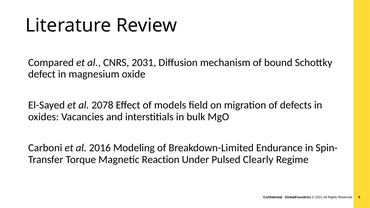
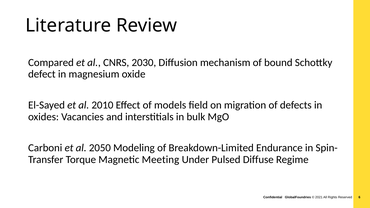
2031: 2031 -> 2030 (144, 63)
2078: 2078 -> 2010 (102, 105)
2016: 2016 -> 2050 (100, 148)
Reaction: Reaction -> Meeting (161, 160)
Clearly: Clearly -> Diffuse (258, 160)
